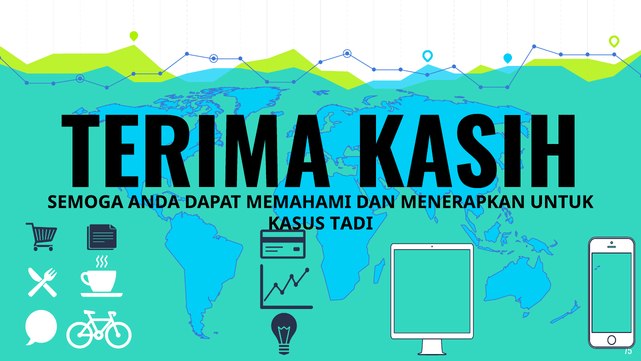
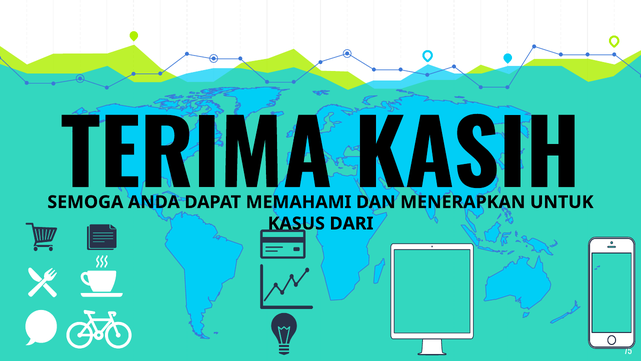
TADI: TADI -> DARI (352, 223)
